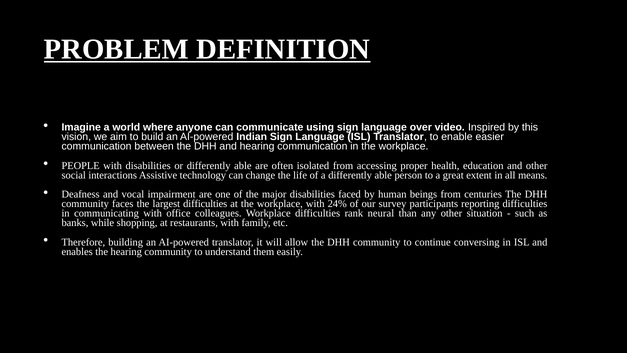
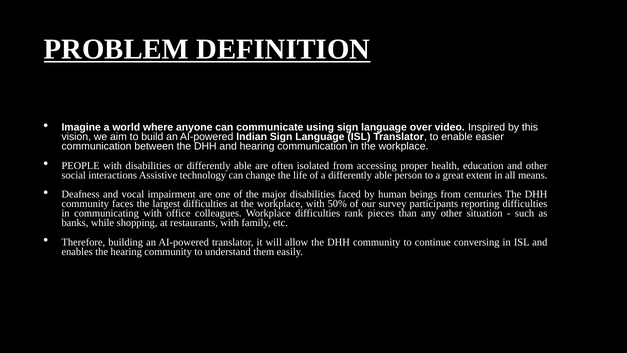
24%: 24% -> 50% (337, 204)
neural: neural -> pieces (381, 213)
